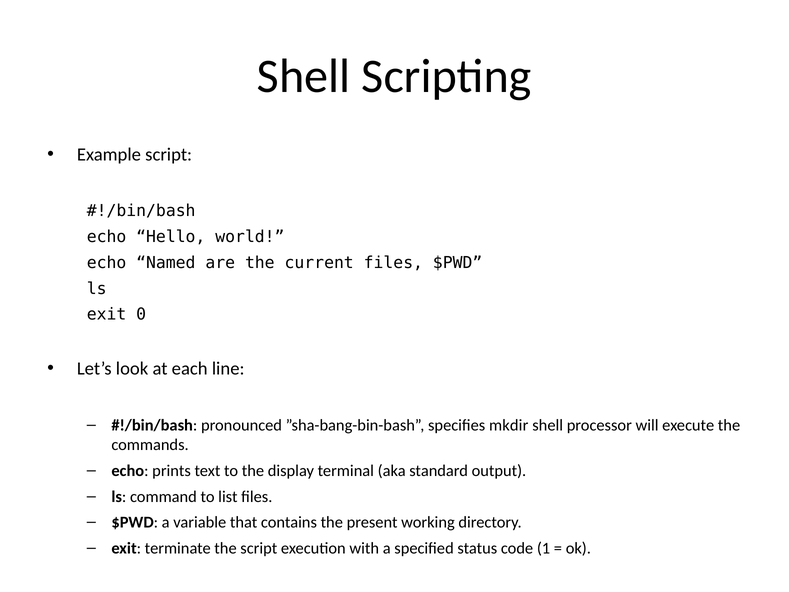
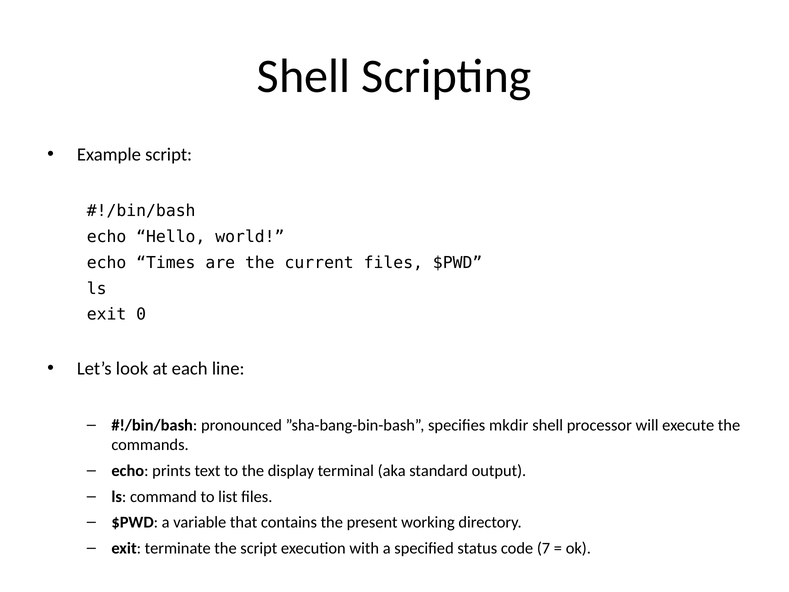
Named: Named -> Times (166, 263)
1: 1 -> 7 (544, 548)
